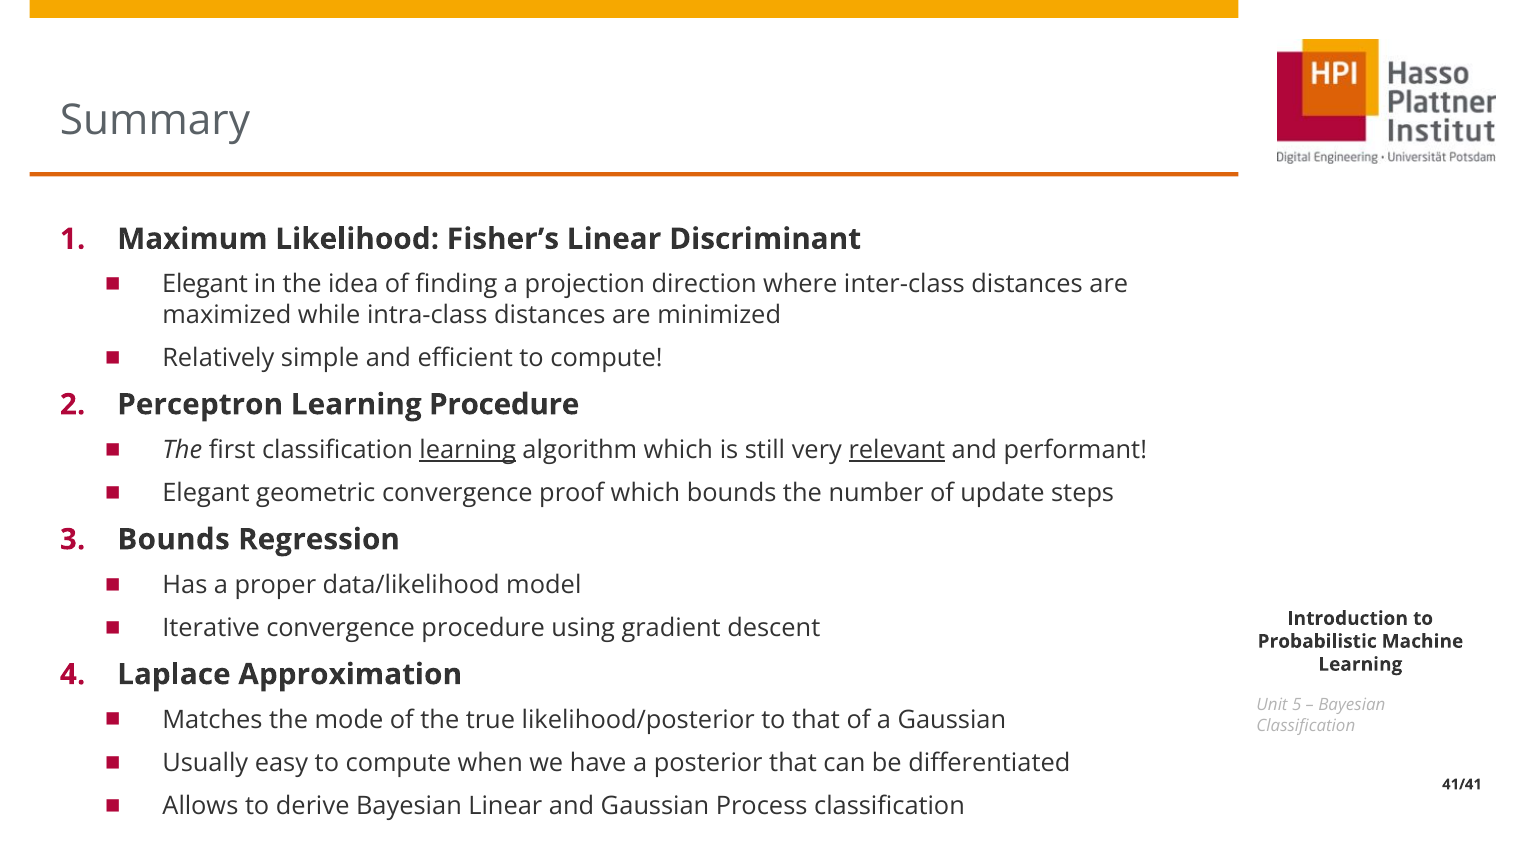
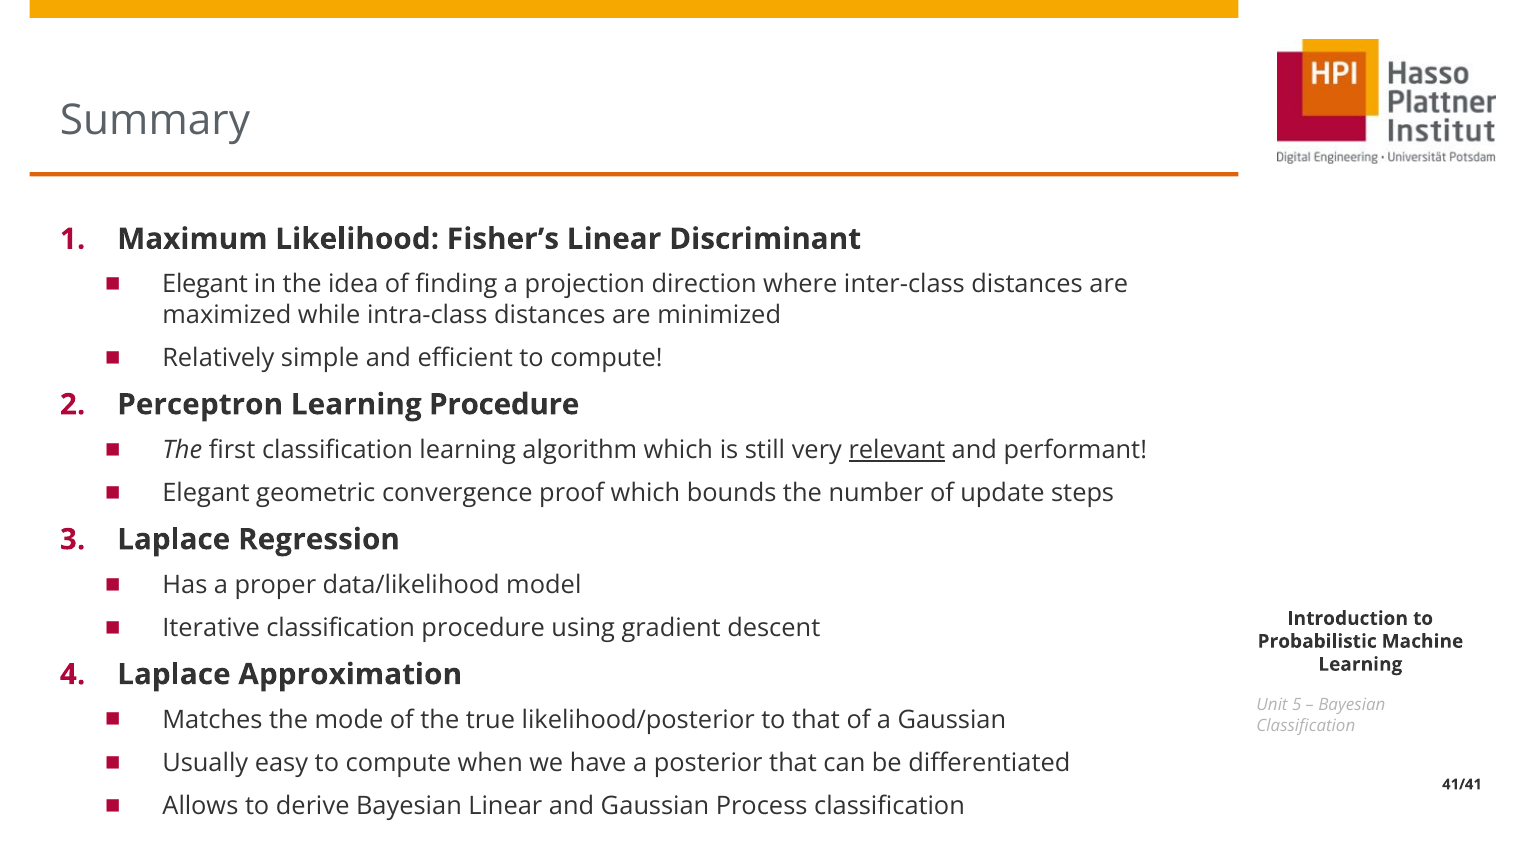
learning underline: present -> none (468, 450)
Bounds: Bounds -> Laplace (174, 539)
Iterative convergence: convergence -> classification (341, 628)
